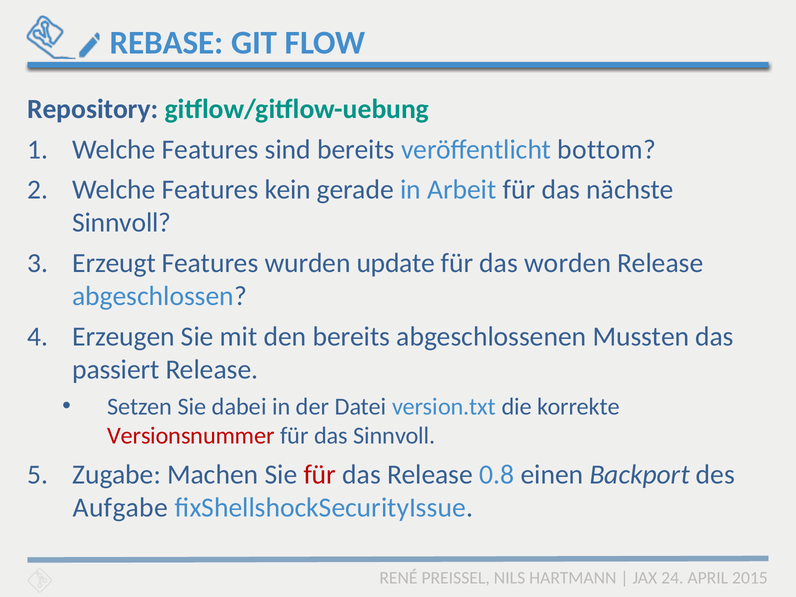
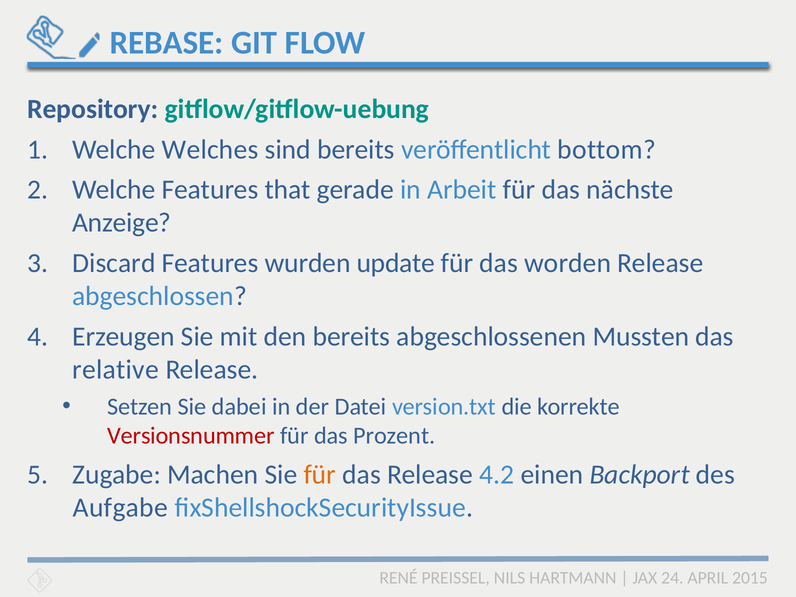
Features: Features -> Welches (210, 149)
kein: kein -> that (288, 190)
Sinnvoll: Sinnvoll -> Anzeige (122, 223)
Erzeugt: Erzeugt -> Discard (114, 263)
passiert: passiert -> relative (116, 370)
das Sinnvoll: Sinnvoll -> Prozent (394, 436)
für colour: red -> orange (320, 474)
0.8: 0.8 -> 4.2 (497, 474)
